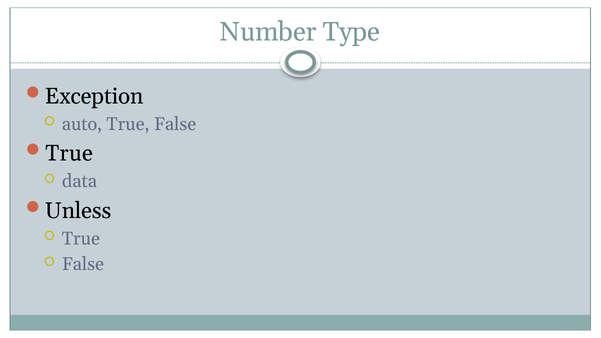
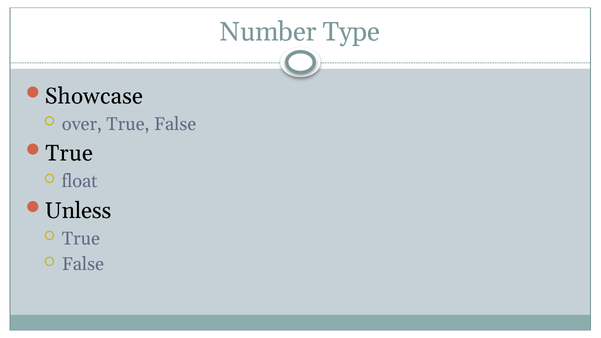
Exception: Exception -> Showcase (94, 96)
auto: auto -> over (82, 124)
data: data -> float (79, 181)
